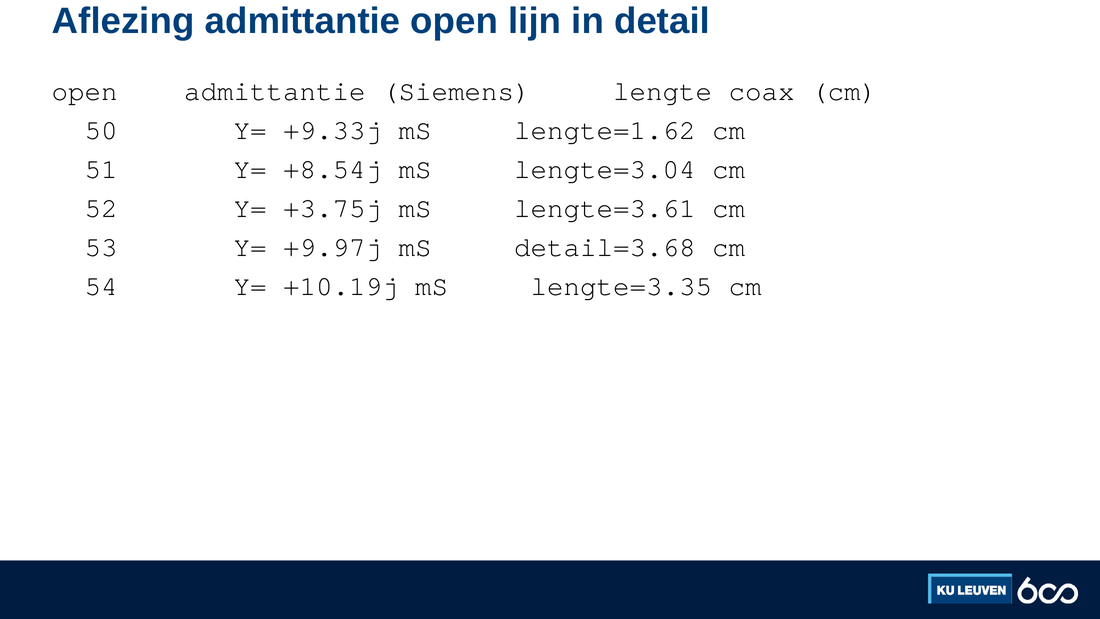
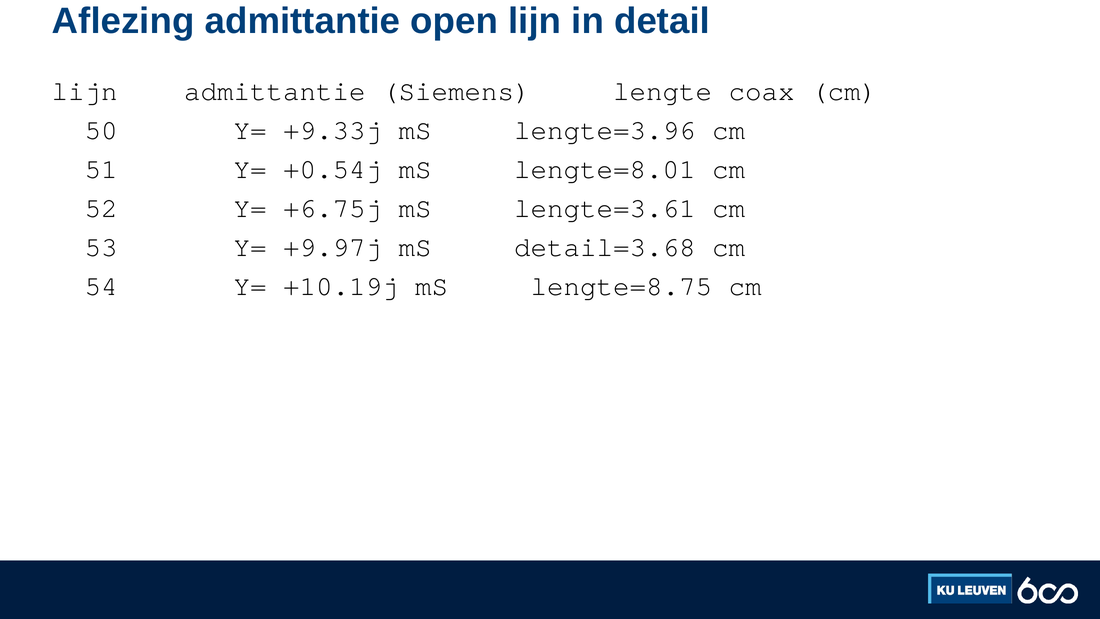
open: open -> lijn (85, 91)
lengte=1.62: lengte=1.62 -> lengte=3.96 (605, 130)
+8.54j: +8.54j -> +0.54j (333, 169)
lengte=3.04: lengte=3.04 -> lengte=8.01 (605, 169)
+3.75j: +3.75j -> +6.75j (333, 208)
lengte=3.35: lengte=3.35 -> lengte=8.75 (621, 286)
